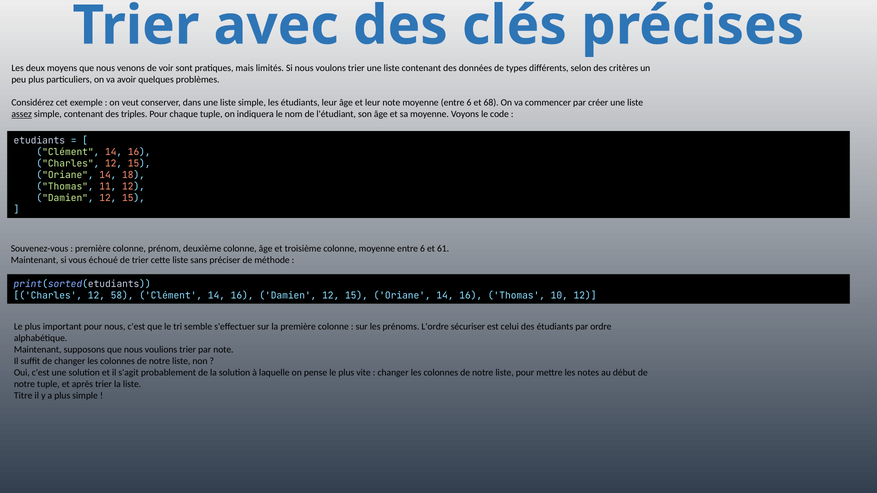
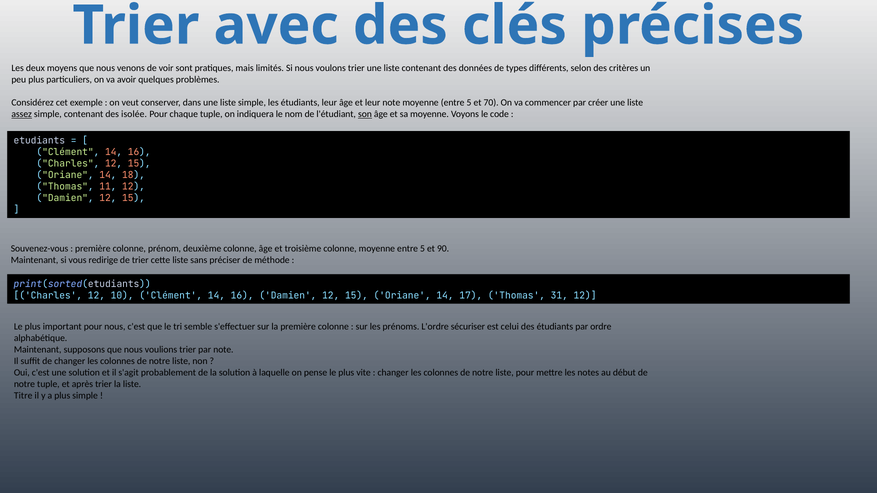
note moyenne entre 6: 6 -> 5 (469, 103)
68: 68 -> 70 (491, 103)
triples: triples -> isolée (134, 114)
son underline: none -> present (365, 114)
colonne moyenne entre 6: 6 -> 5 (422, 249)
61: 61 -> 90 (443, 249)
échoué: échoué -> redirige (103, 260)
58: 58 -> 10 (122, 296)
Oriane 14 16: 16 -> 17 (471, 296)
10: 10 -> 31 (559, 296)
